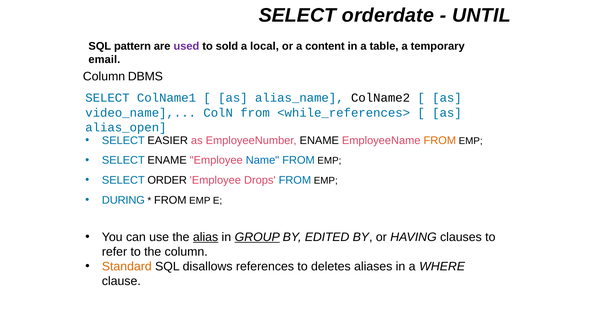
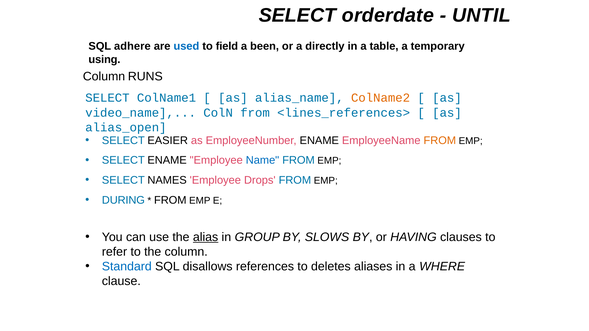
pattern: pattern -> adhere (132, 46)
used colour: purple -> blue (186, 46)
sold: sold -> field (227, 46)
local: local -> been (265, 46)
content: content -> directly (325, 46)
email: email -> using (104, 60)
DBMS: DBMS -> RUNS (145, 77)
ColName2 colour: black -> orange (381, 98)
<while_references>: <while_references> -> <lines_references> (344, 113)
ORDER: ORDER -> NAMES (167, 180)
GROUP underline: present -> none (257, 237)
EDITED: EDITED -> SLOWS (327, 237)
Standard colour: orange -> blue (127, 267)
